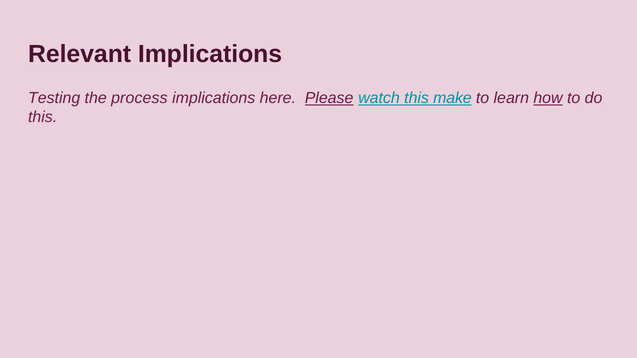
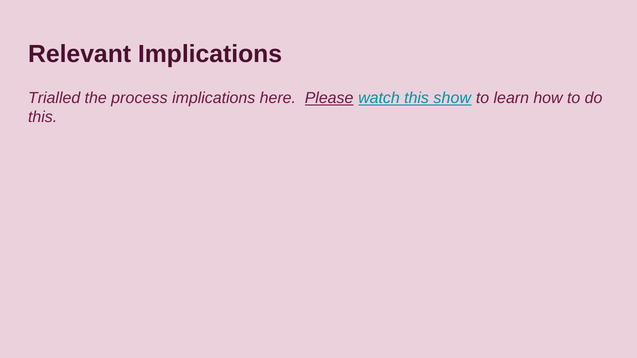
Testing: Testing -> Trialled (54, 98)
make: make -> show (452, 98)
how underline: present -> none (548, 98)
